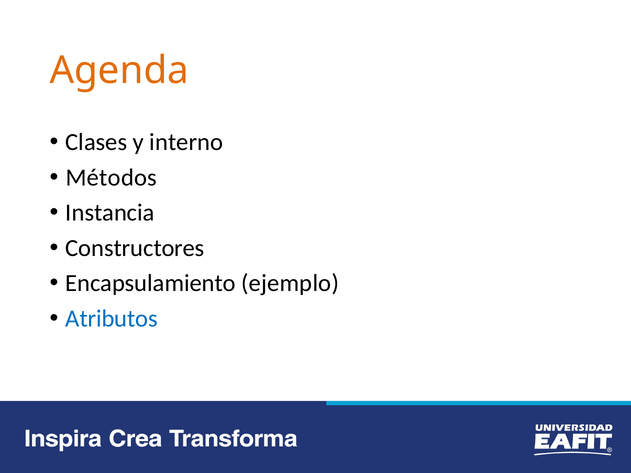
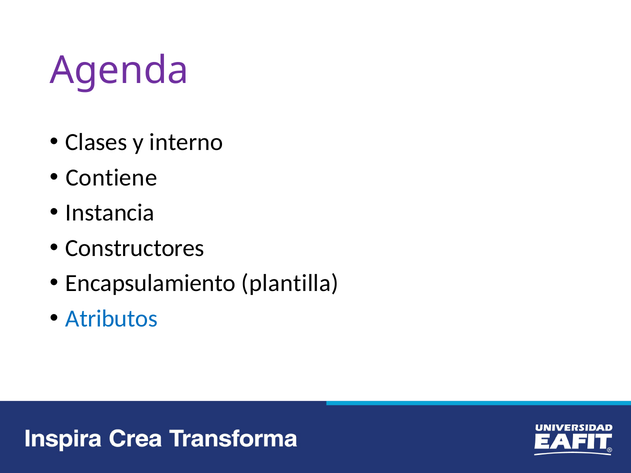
Agenda colour: orange -> purple (119, 71)
Métodos: Métodos -> Contiene (111, 178)
ejemplo: ejemplo -> plantilla (290, 283)
